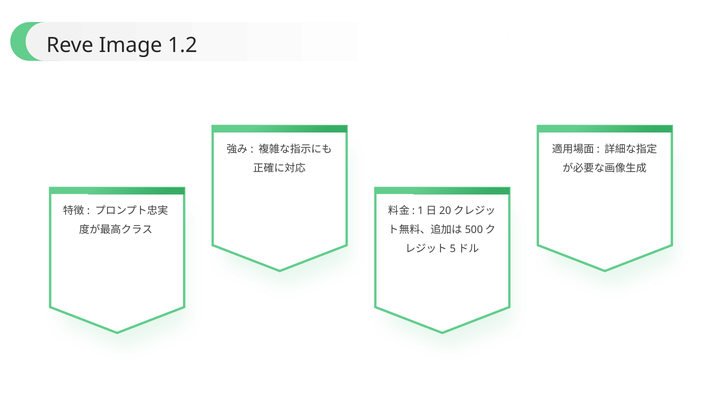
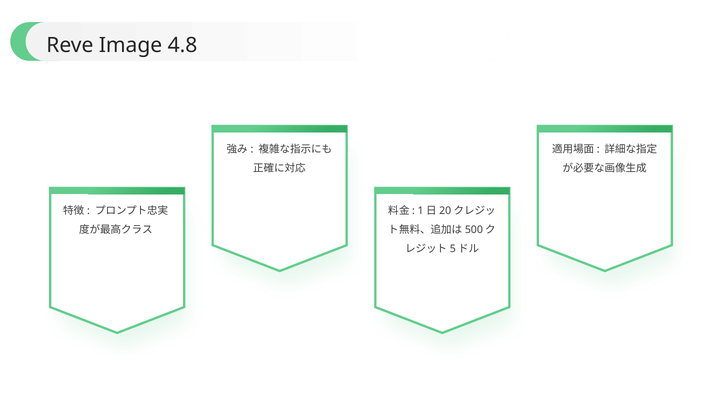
1.2: 1.2 -> 4.8 (182, 45)
